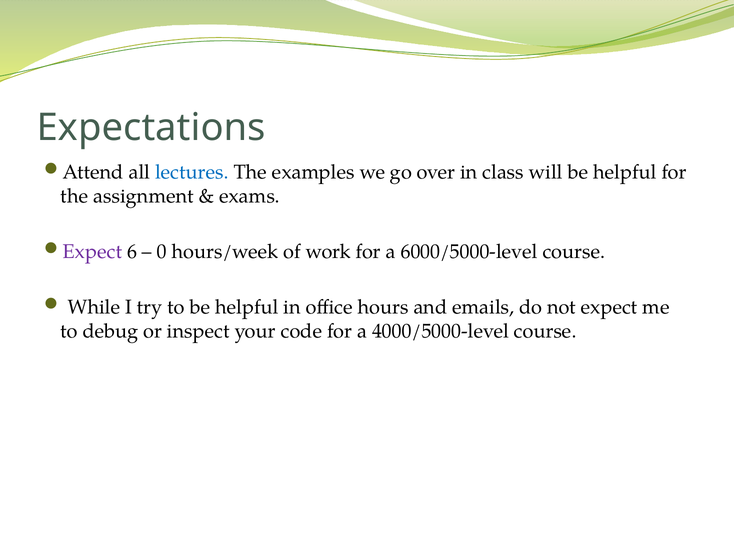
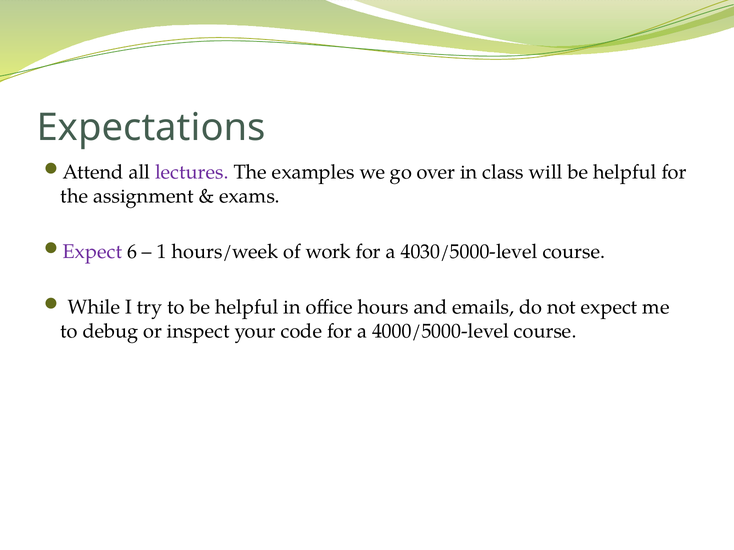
lectures colour: blue -> purple (192, 172)
0: 0 -> 1 (162, 252)
6000/5000-level: 6000/5000-level -> 4030/5000-level (469, 252)
